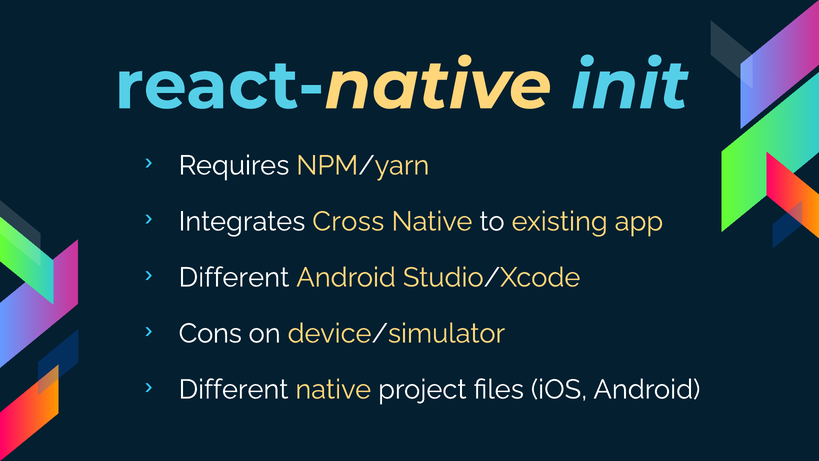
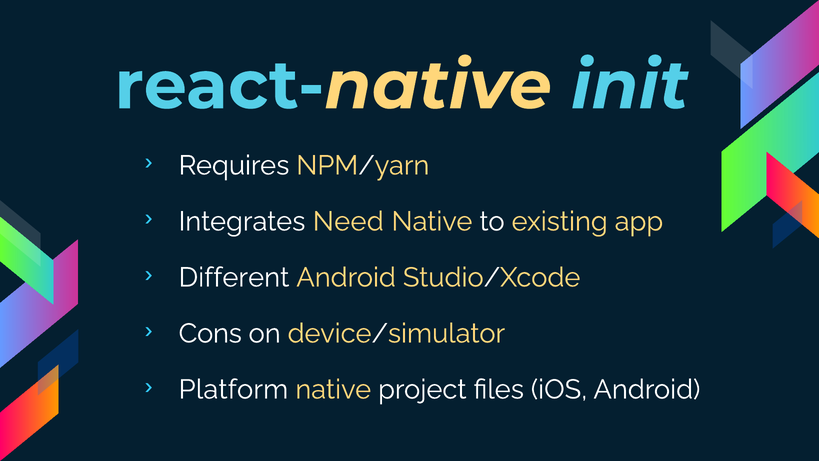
Cross: Cross -> Need (348, 221)
Different: Different -> Platform (233, 389)
